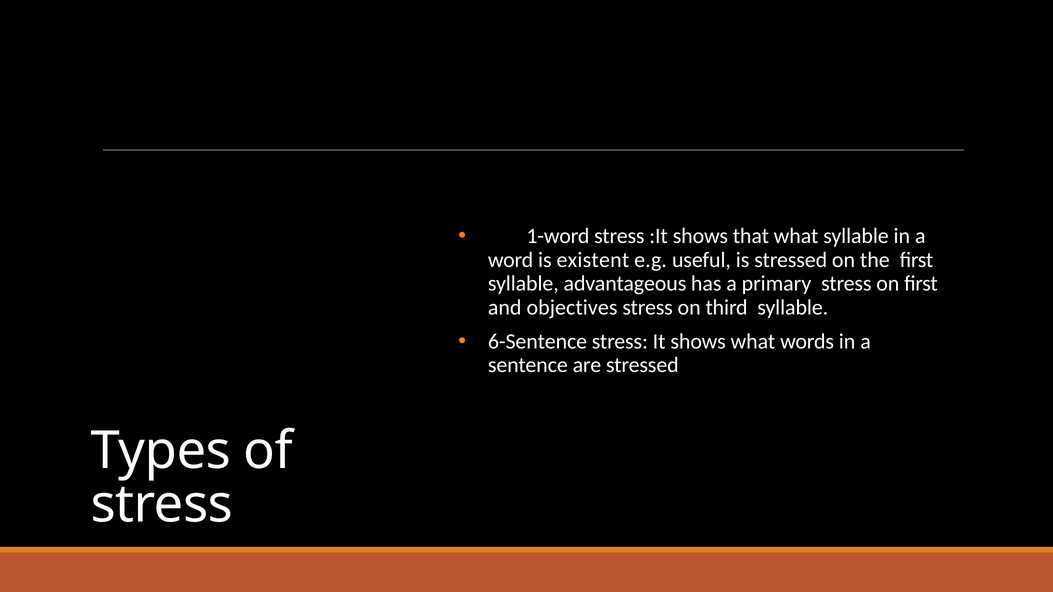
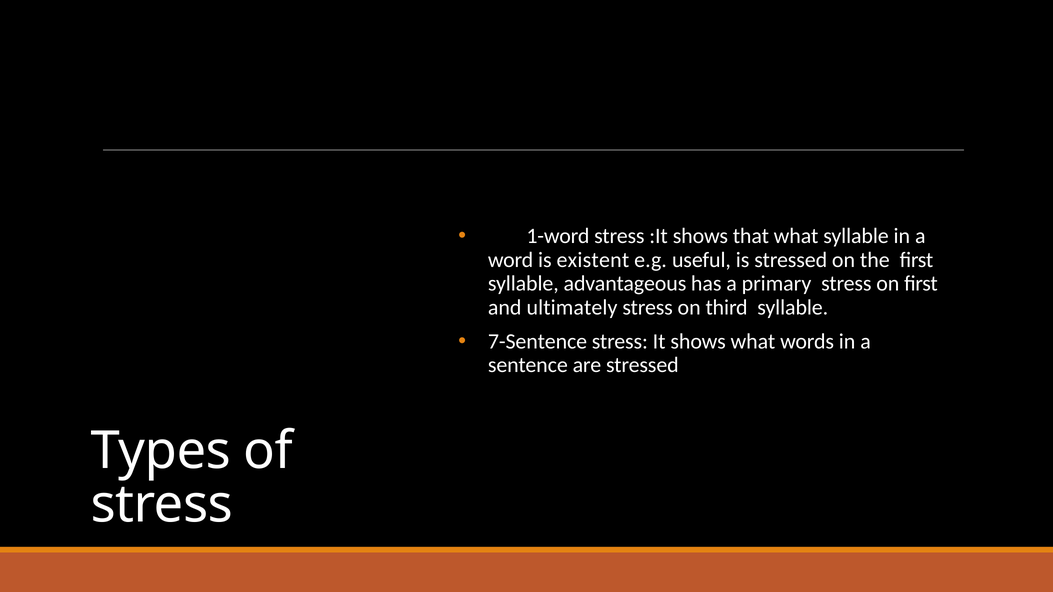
objectives: objectives -> ultimately (572, 307)
6-Sentence: 6-Sentence -> 7-Sentence (538, 342)
